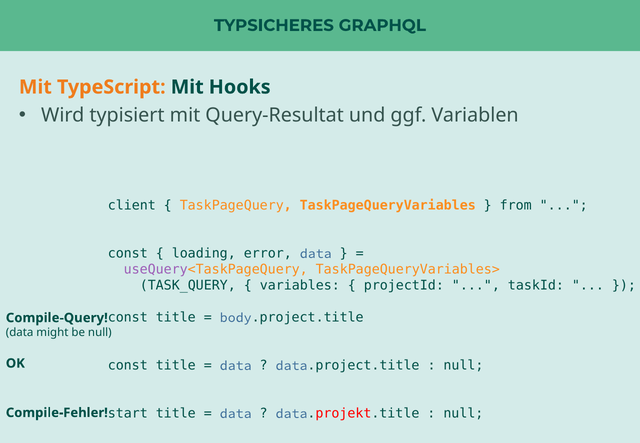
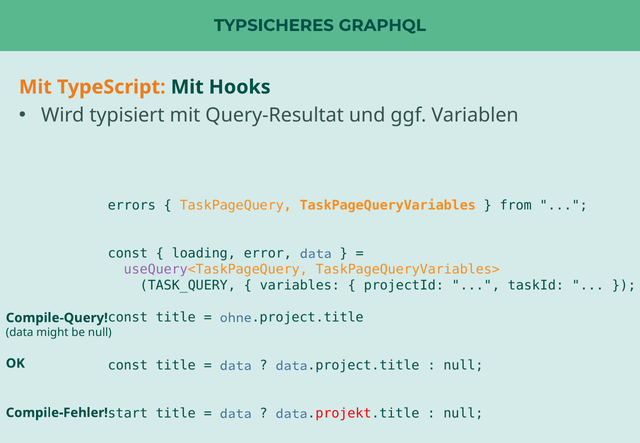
client: client -> errors (132, 206)
body: body -> ohne (236, 318)
